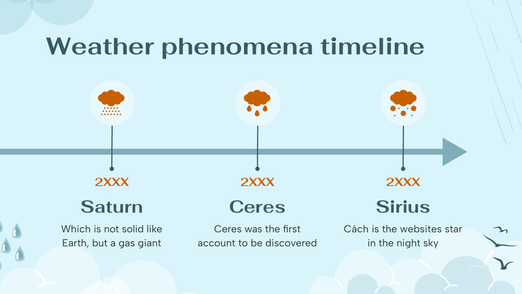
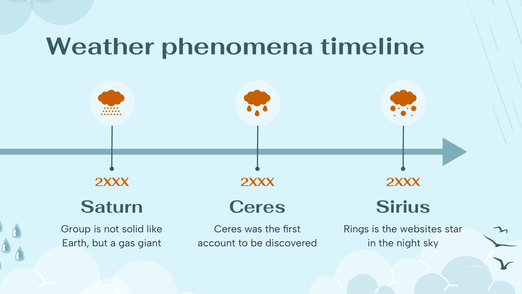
Which: Which -> Group (76, 229)
Cách: Cách -> Rings (356, 229)
